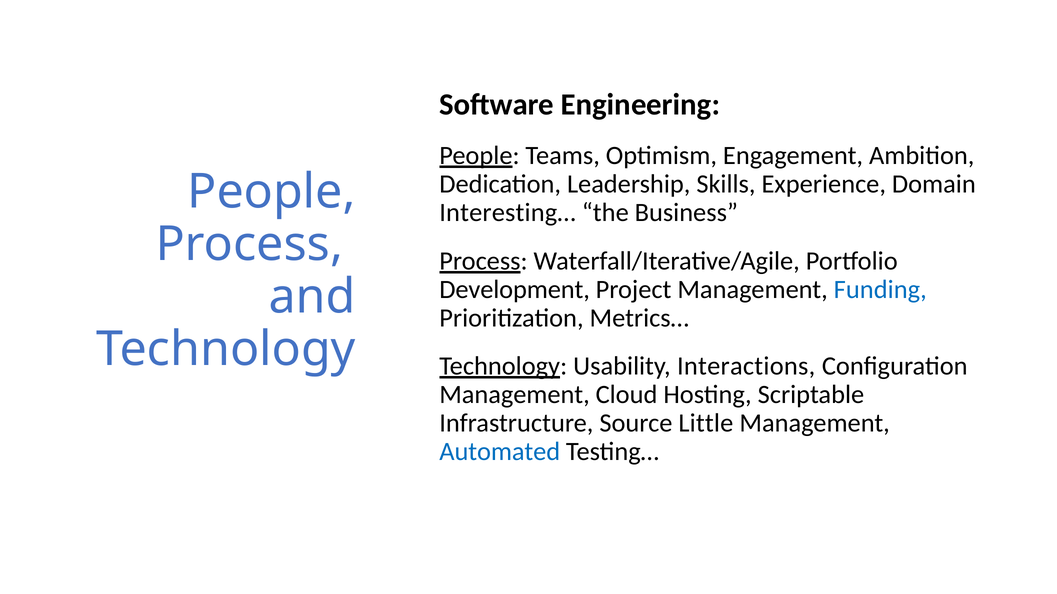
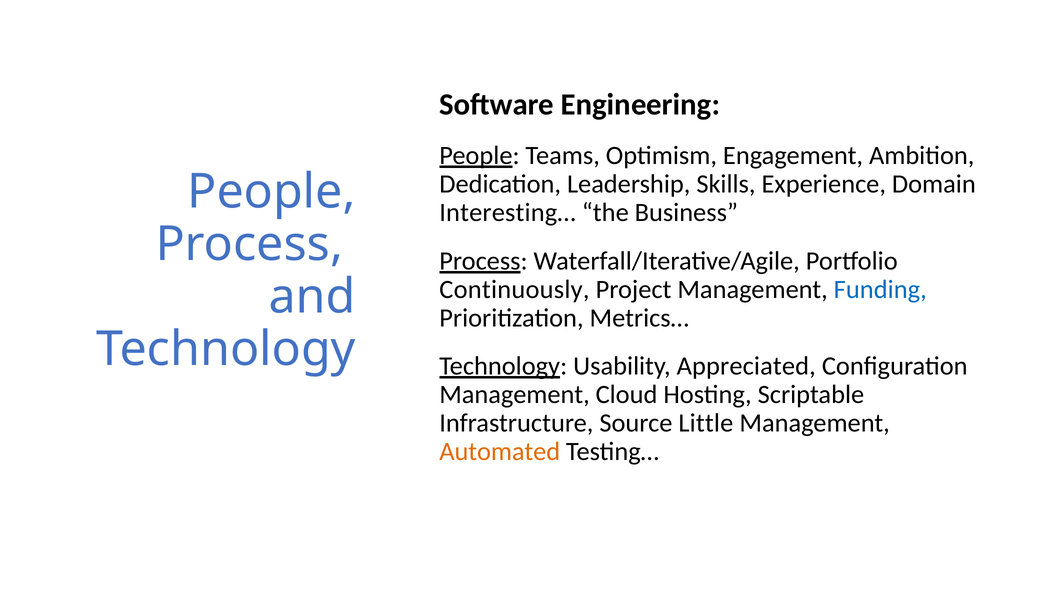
Development: Development -> Continuously (514, 290)
Interactions: Interactions -> Appreciated (746, 366)
Automated colour: blue -> orange (500, 452)
